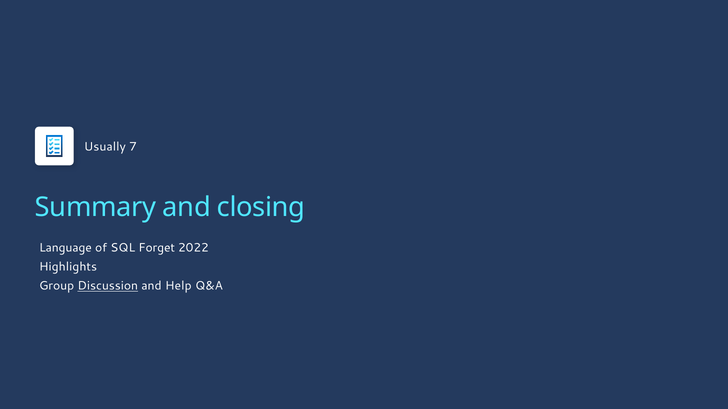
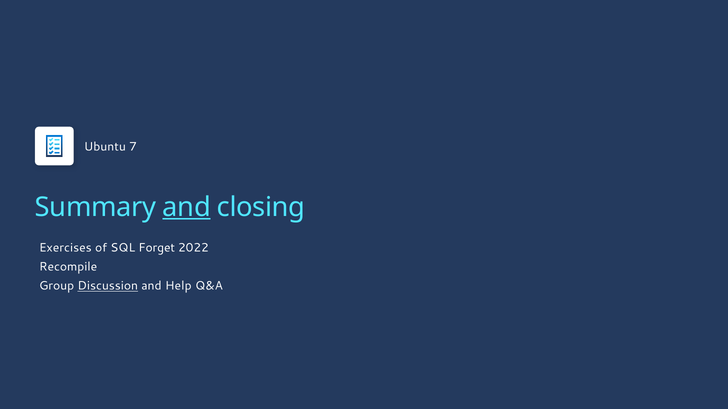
Usually: Usually -> Ubuntu (105, 147)
and underline: none -> present (187, 207)
Language: Language -> Exercises (65, 248)
Highlights: Highlights -> Recompile (68, 267)
